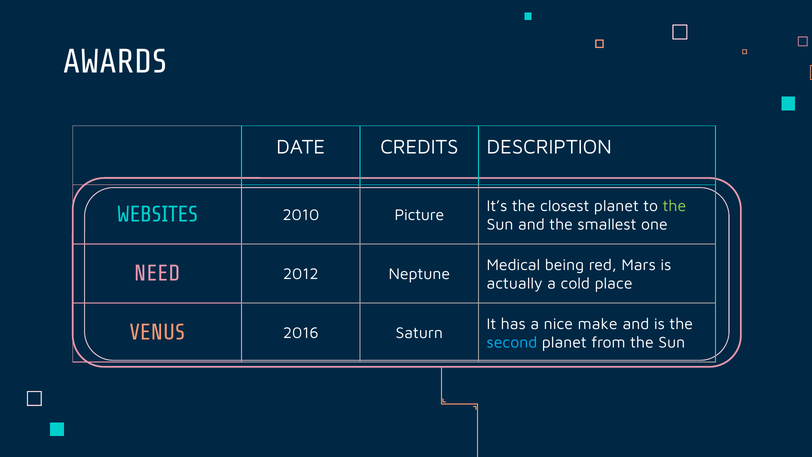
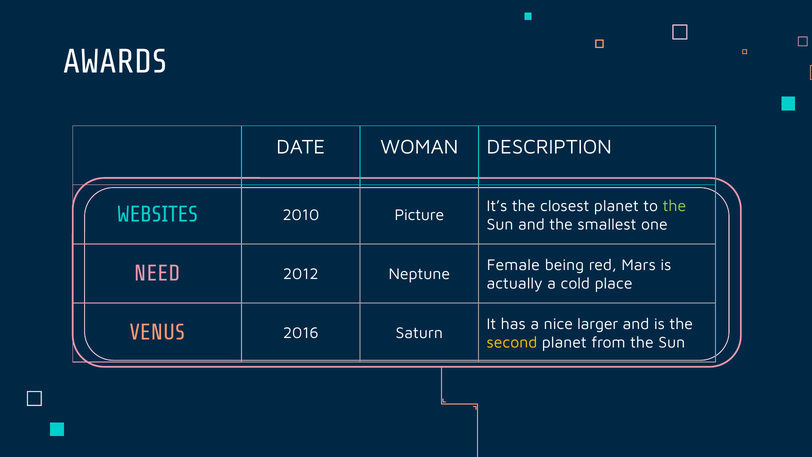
CREDITS: CREDITS -> WOMAN (419, 147)
Medical: Medical -> Female (513, 265)
make: make -> larger (598, 324)
second colour: light blue -> yellow (512, 342)
